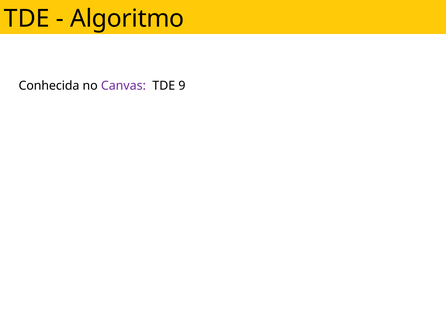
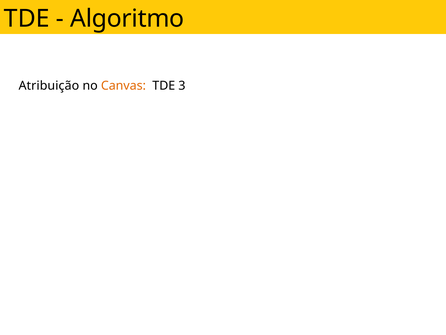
Conhecida: Conhecida -> Atribuição (49, 86)
Canvas colour: purple -> orange (123, 86)
9: 9 -> 3 (182, 86)
